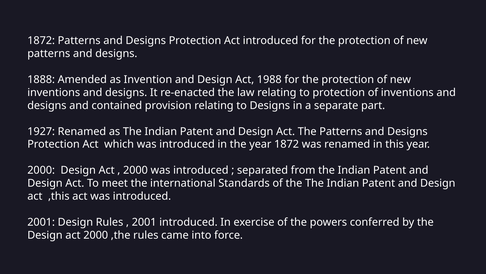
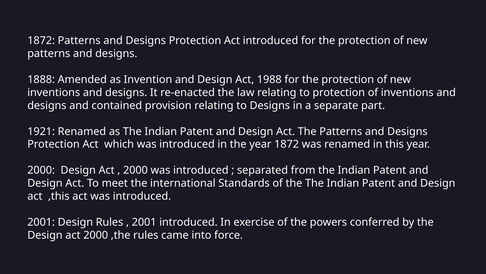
1927: 1927 -> 1921 (41, 131)
